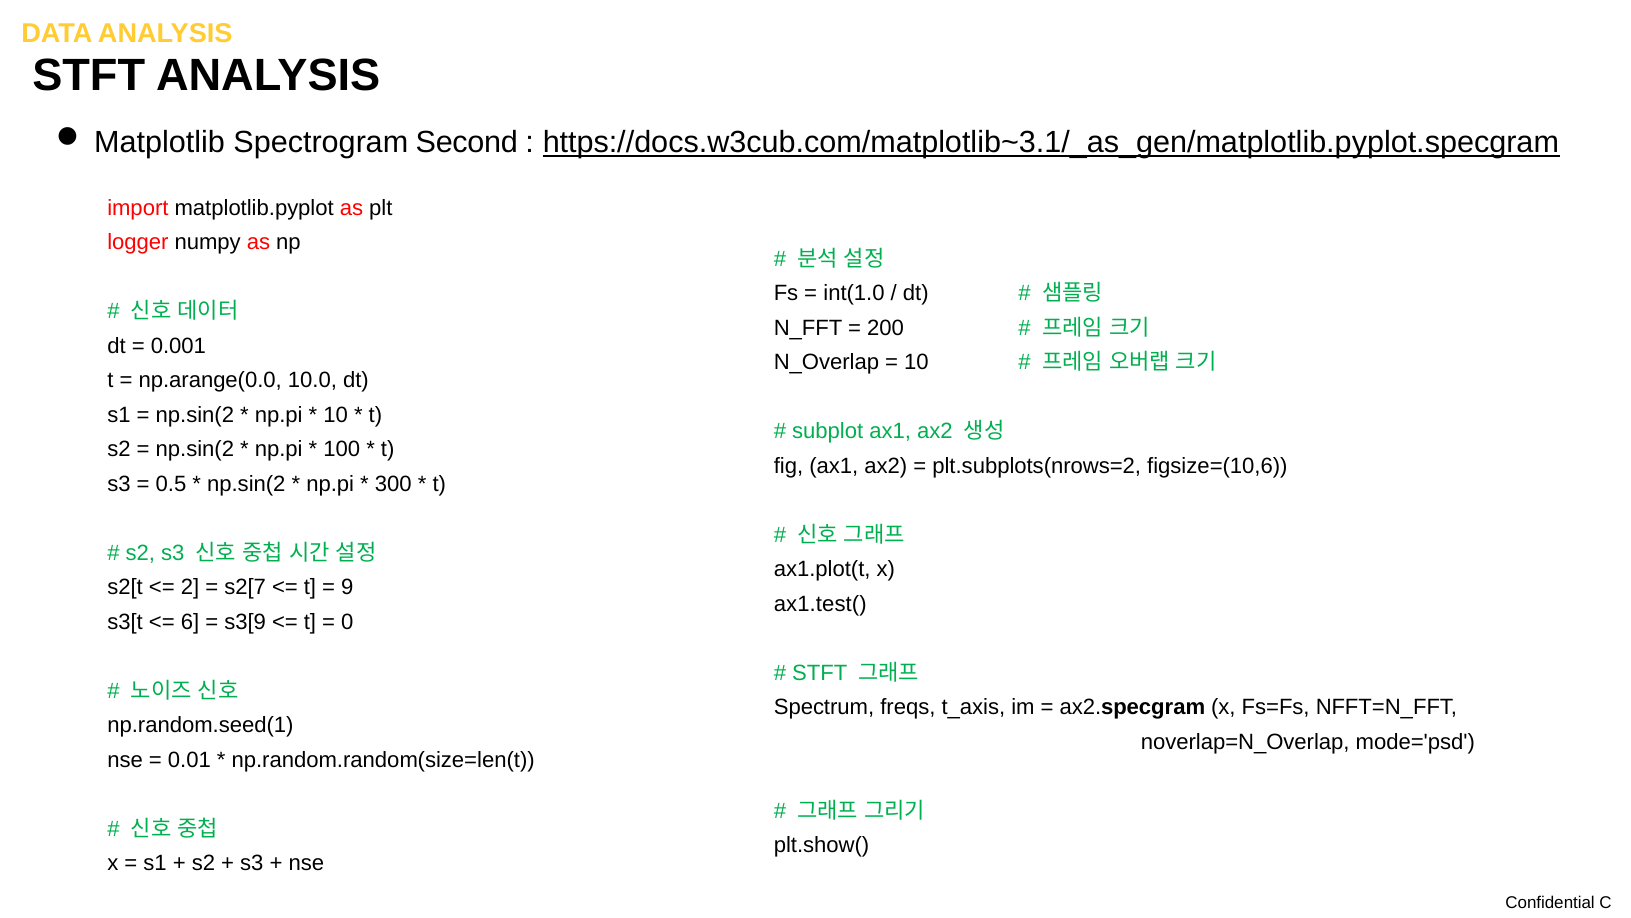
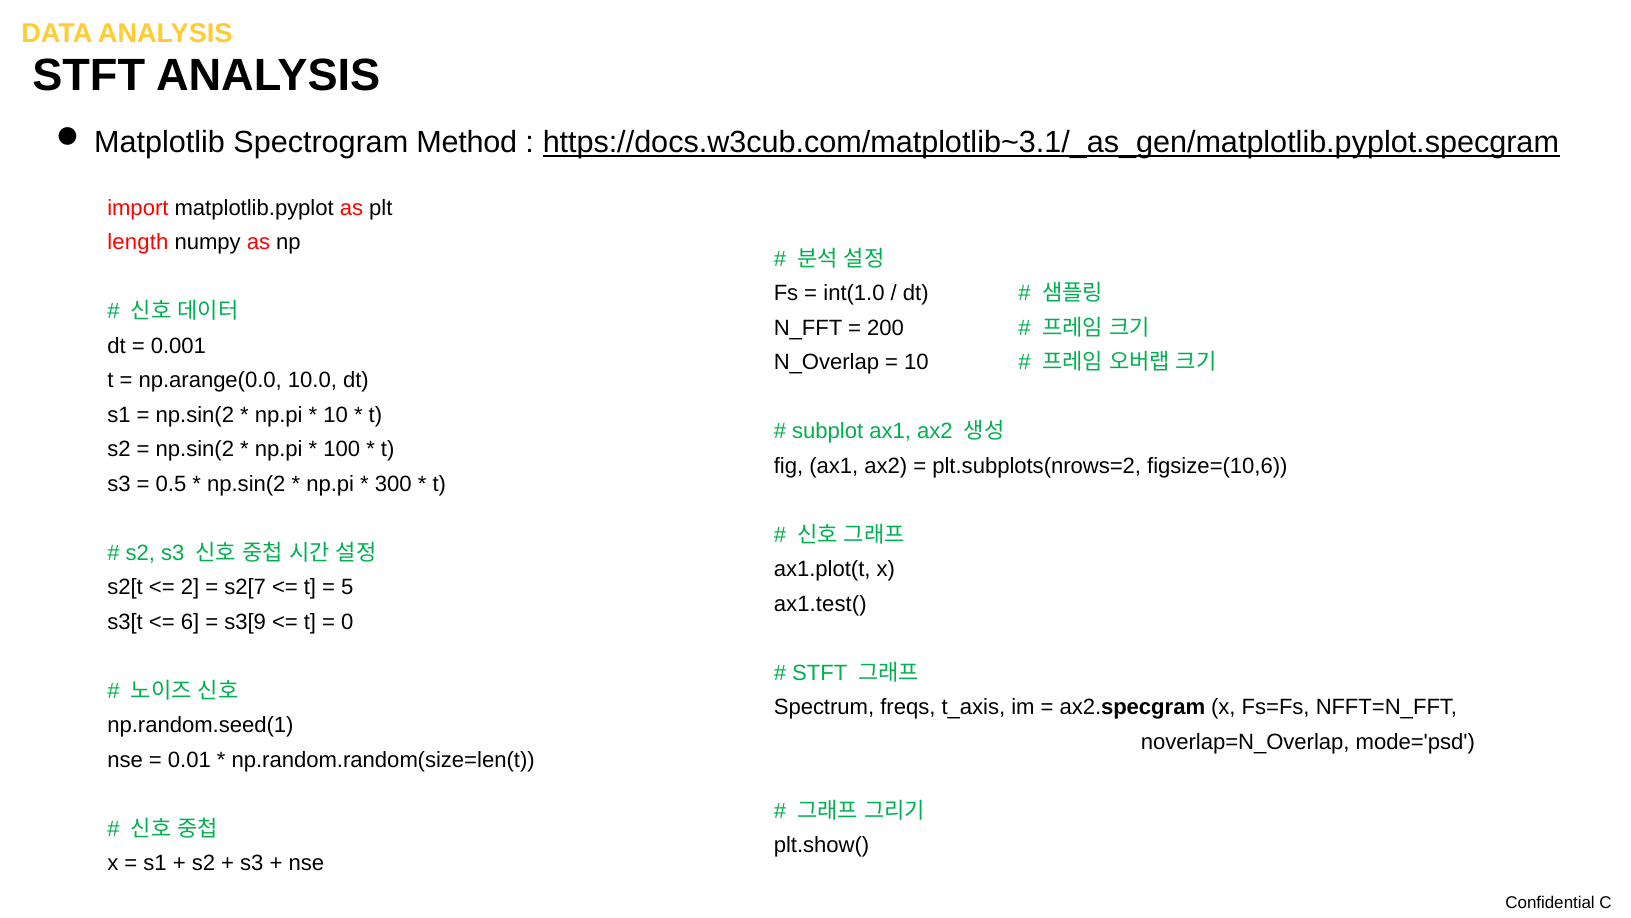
Second: Second -> Method (467, 142)
logger: logger -> length (138, 242)
9: 9 -> 5 (347, 587)
